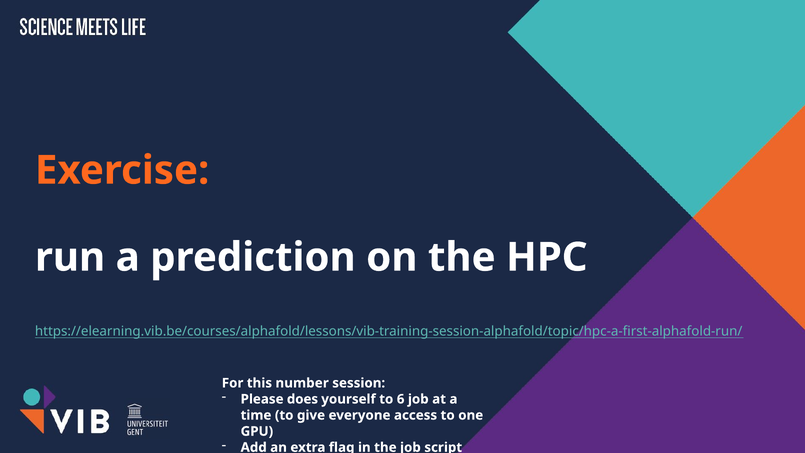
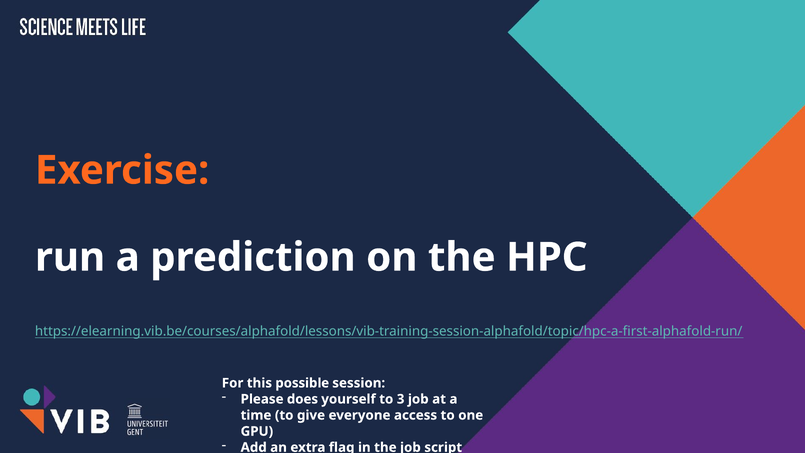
number: number -> possible (302, 383)
6: 6 -> 3 (401, 399)
